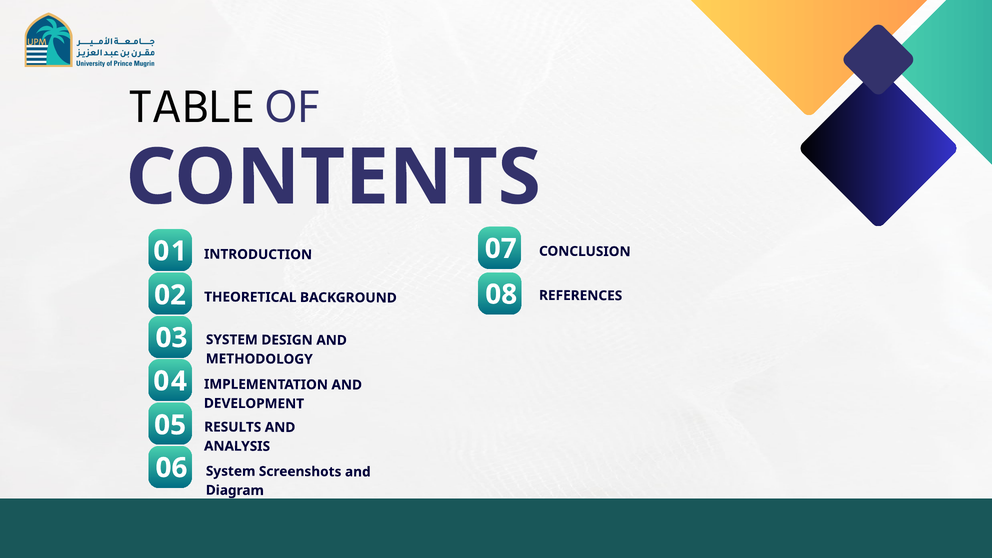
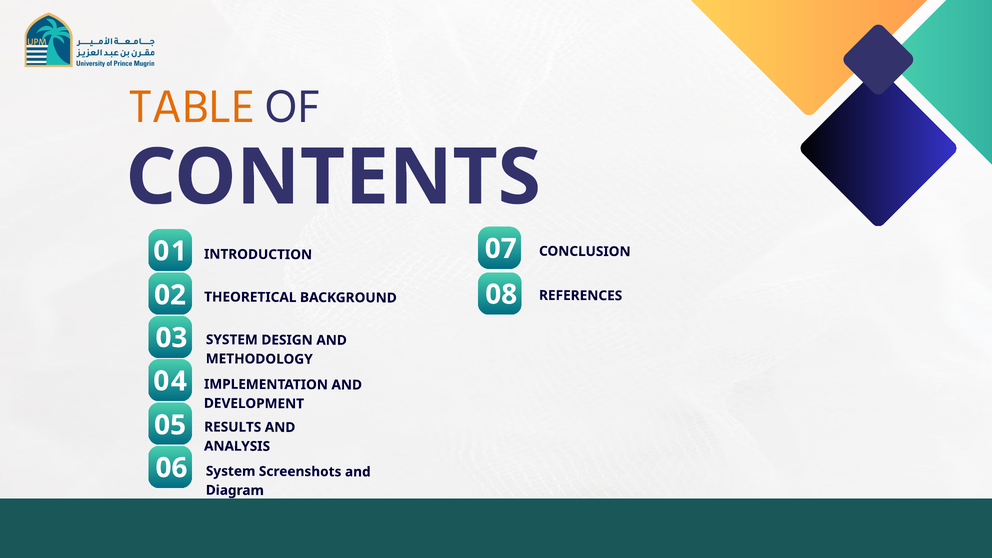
TABLE colour: black -> orange (192, 107)
